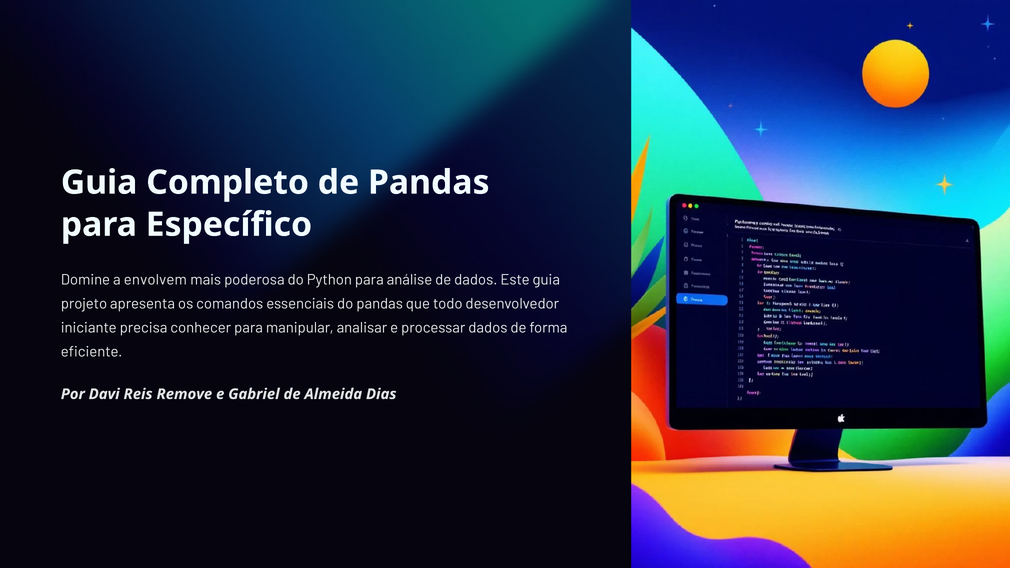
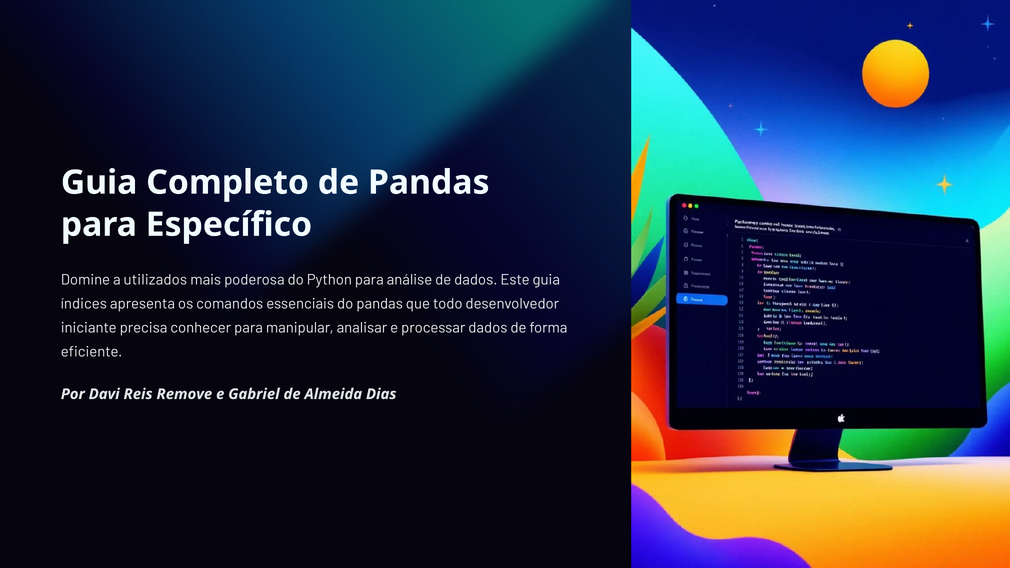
envolvem: envolvem -> utilizados (155, 280)
projeto: projeto -> índices (84, 304)
